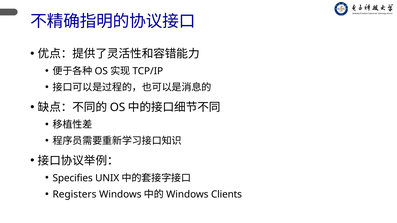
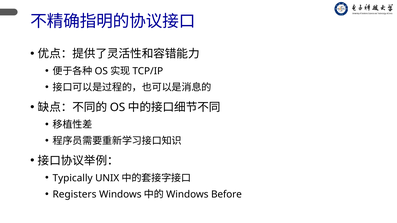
Specifies: Specifies -> Typically (73, 178)
Clients: Clients -> Before (226, 195)
